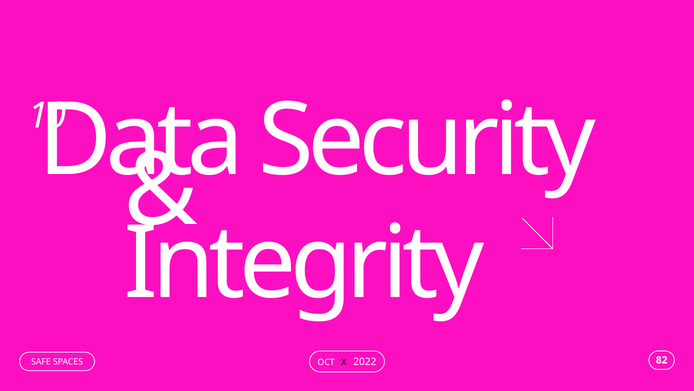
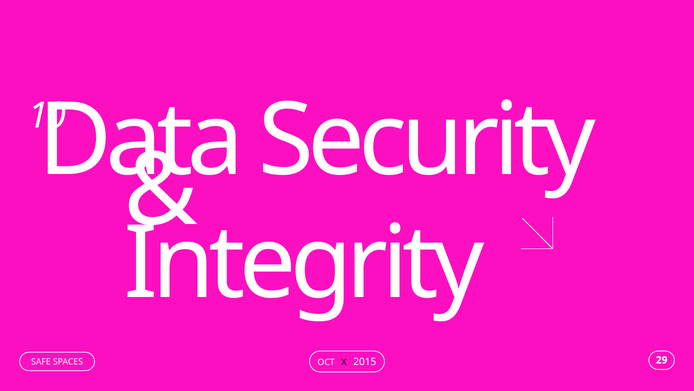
82: 82 -> 29 (662, 360)
2022: 2022 -> 2015 (365, 362)
